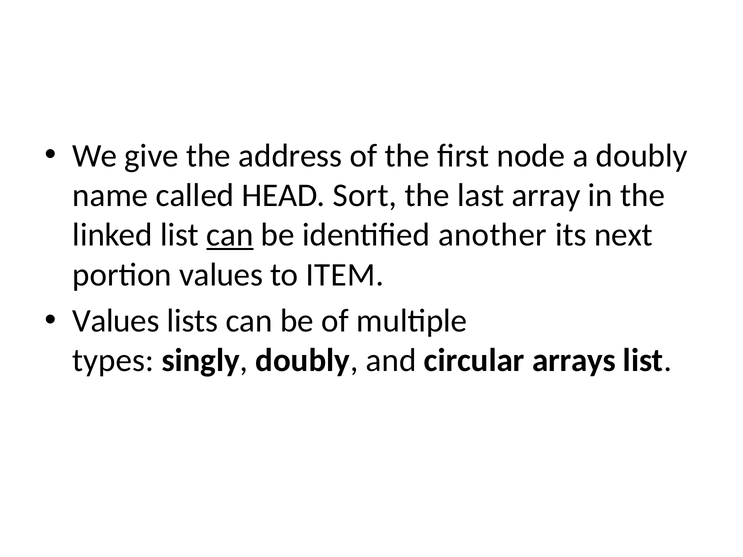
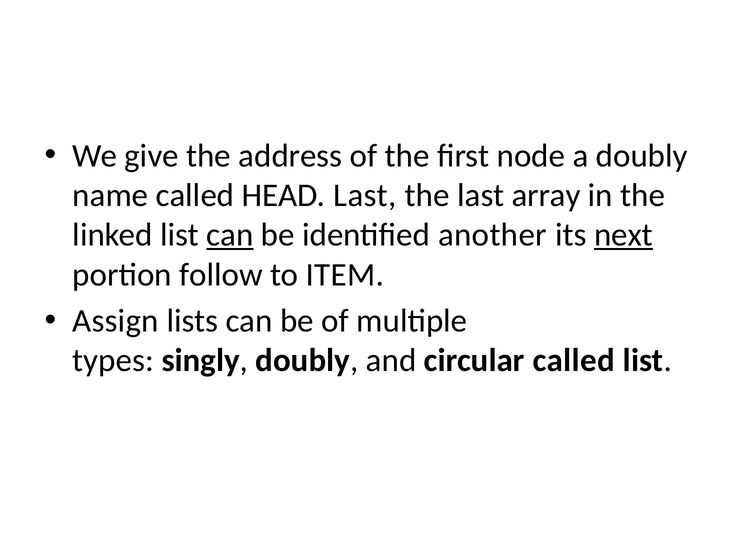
HEAD Sort: Sort -> Last (365, 196)
next underline: none -> present (624, 235)
portion values: values -> follow (221, 275)
Values: Values -> Assign (116, 321)
circular arrays: arrays -> called (574, 361)
